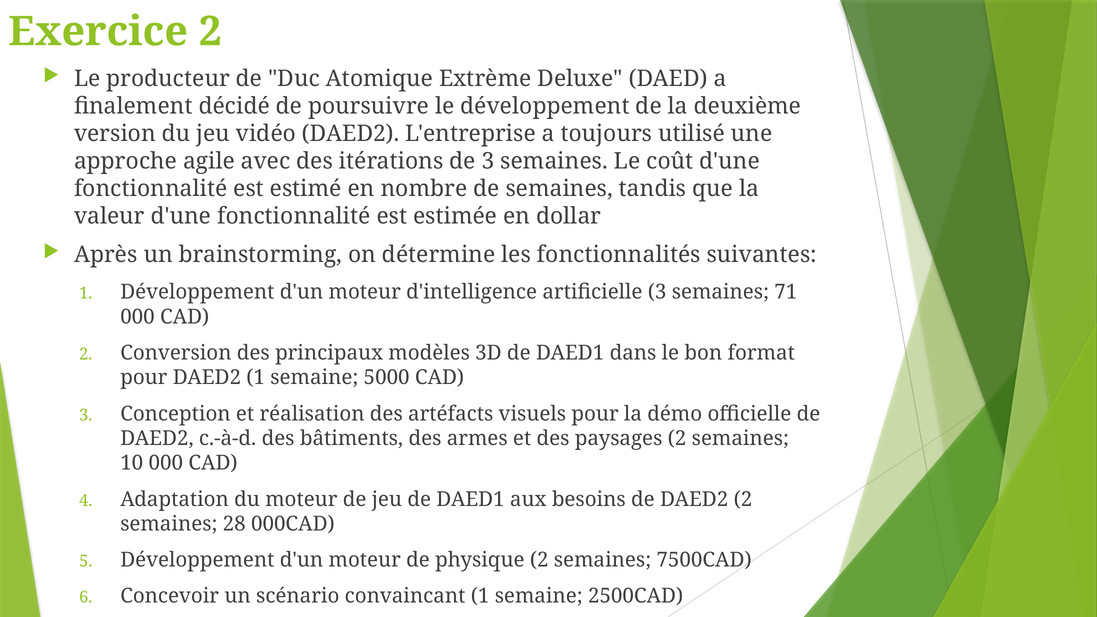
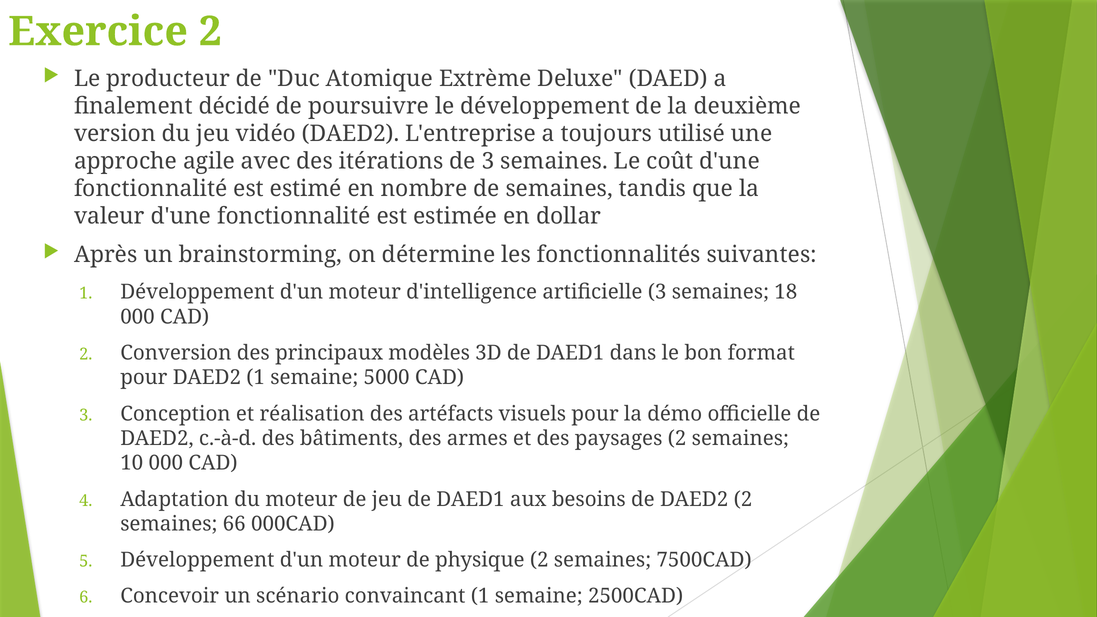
71: 71 -> 18 (786, 292)
28: 28 -> 66 (234, 524)
